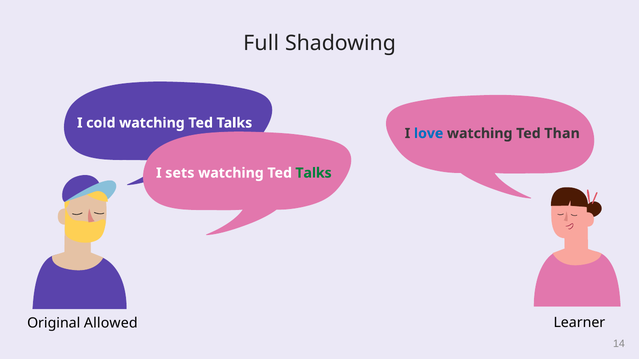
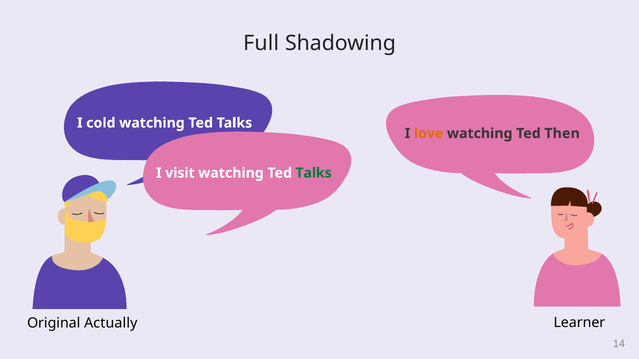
love colour: blue -> orange (429, 134)
Than: Than -> Then (562, 134)
sets: sets -> visit (180, 173)
Allowed: Allowed -> Actually (111, 323)
